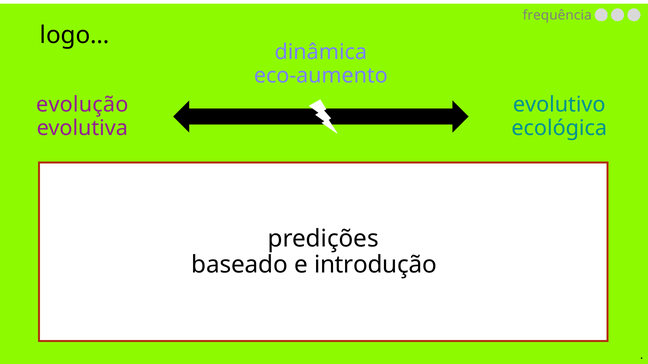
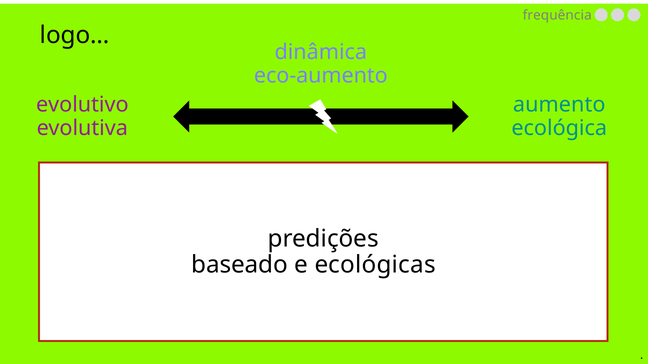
evolução: evolução -> evolutivo (82, 105)
evolutivo: evolutivo -> aumento (559, 105)
introdução: introdução -> ecológicas (375, 265)
